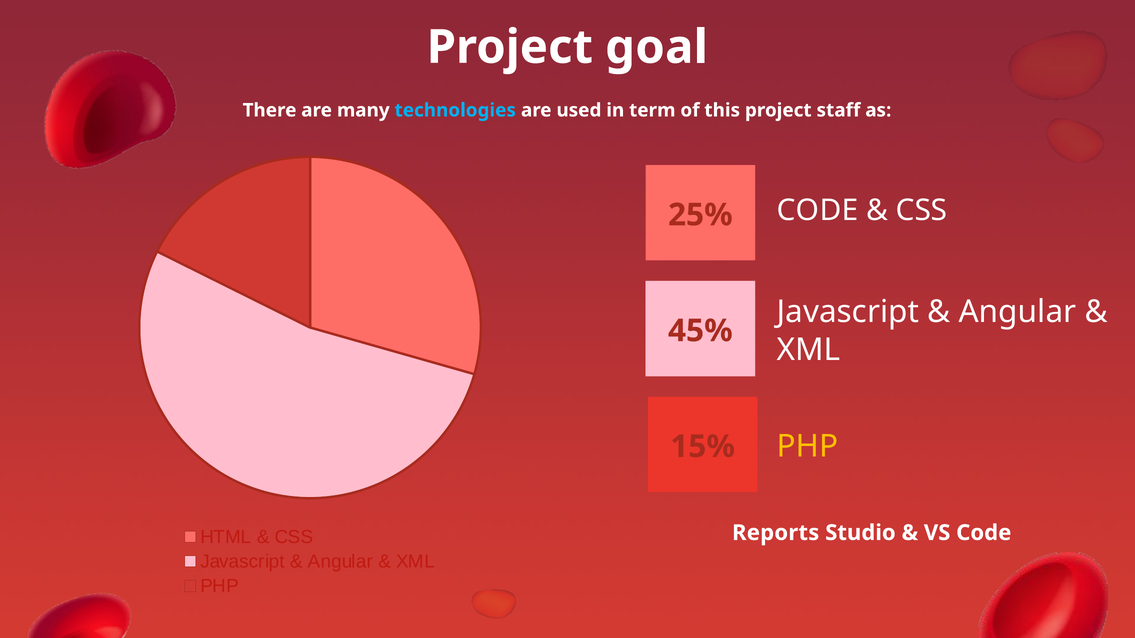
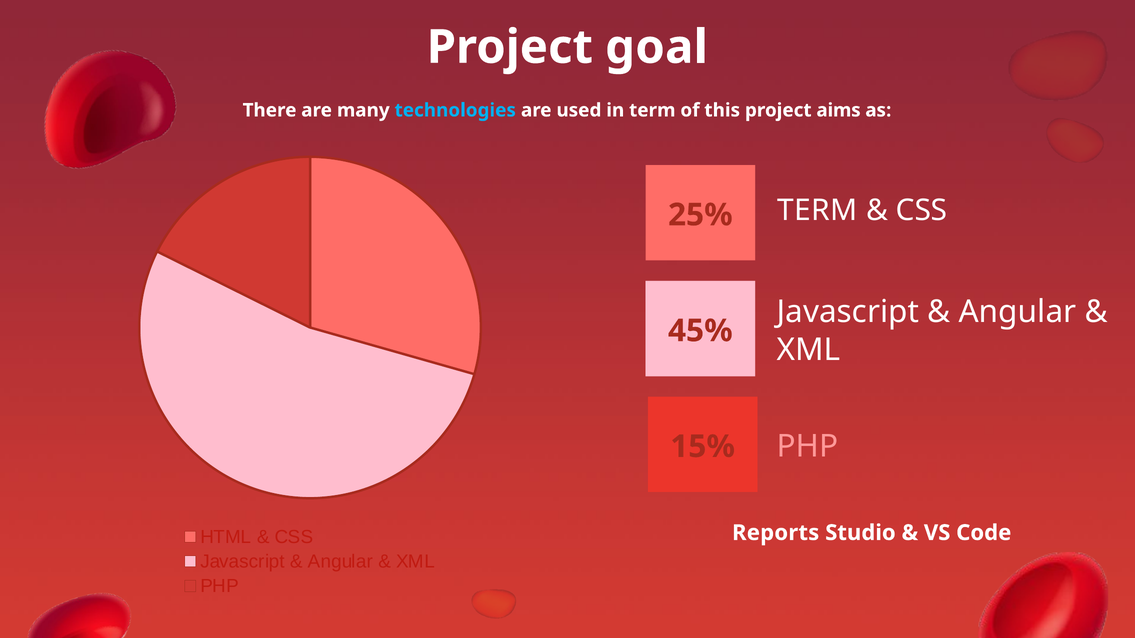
staff: staff -> aims (839, 110)
25% CODE: CODE -> TERM (817, 210)
PHP colour: yellow -> pink (808, 447)
